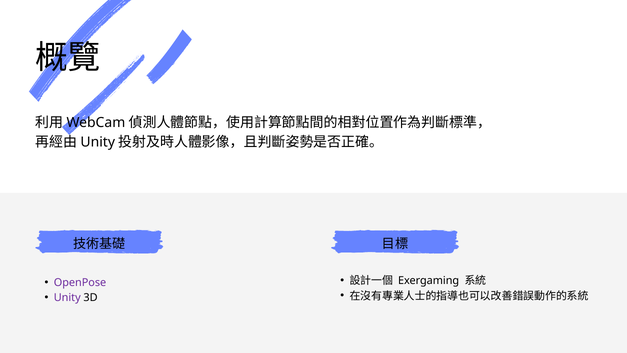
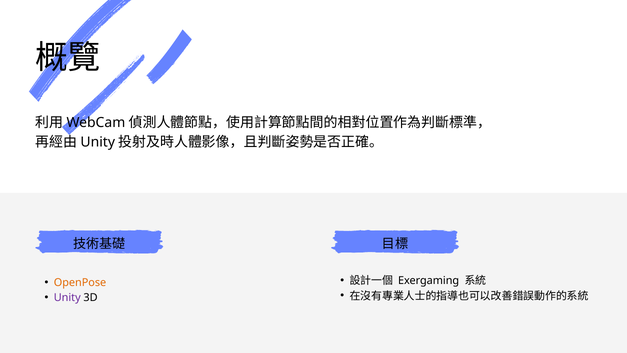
OpenPose colour: purple -> orange (80, 282)
